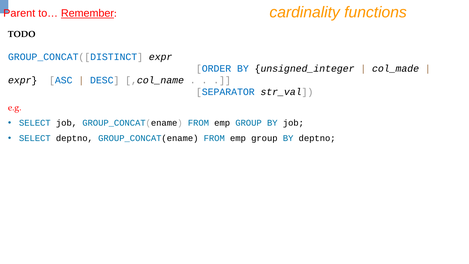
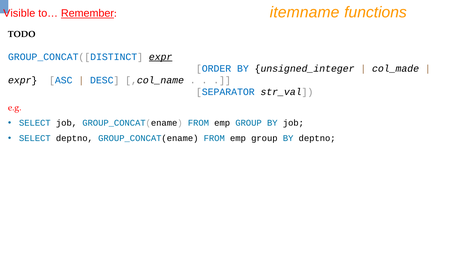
cardinality: cardinality -> itemname (305, 12)
Parent: Parent -> Visible (19, 13)
expr underline: none -> present (161, 57)
